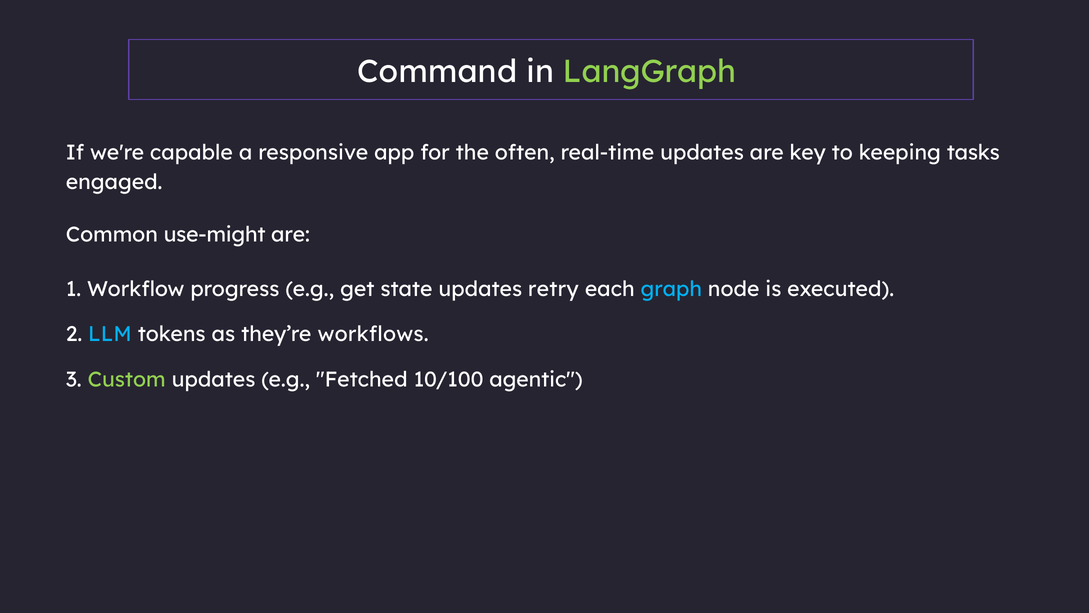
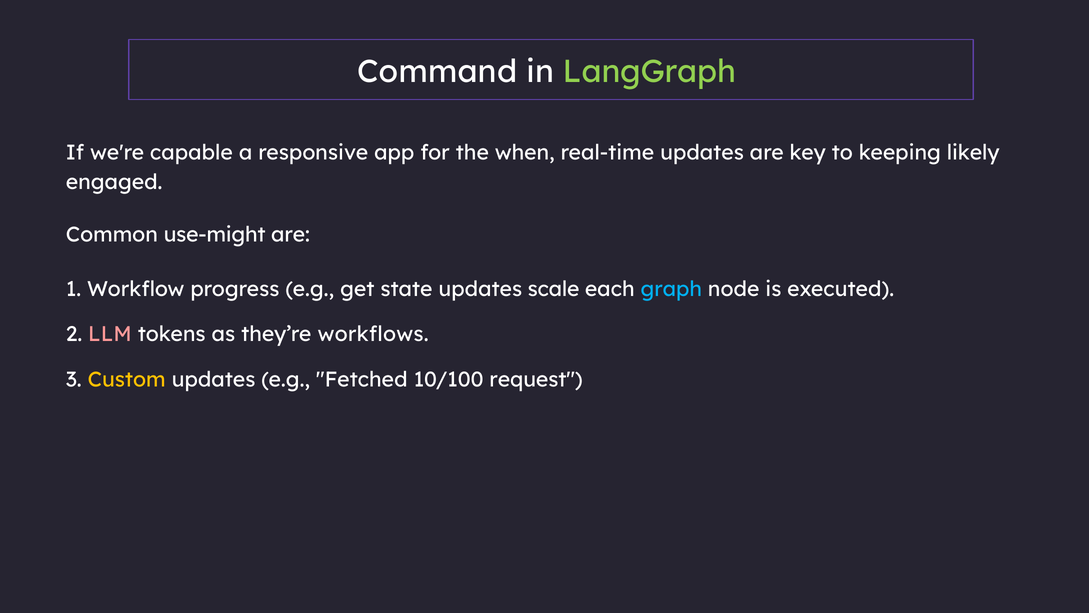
often: often -> when (525, 153)
tasks: tasks -> likely (973, 153)
retry: retry -> scale (554, 289)
LLM colour: light blue -> pink (110, 334)
Custom colour: light green -> yellow (127, 380)
agentic: agentic -> request (536, 380)
